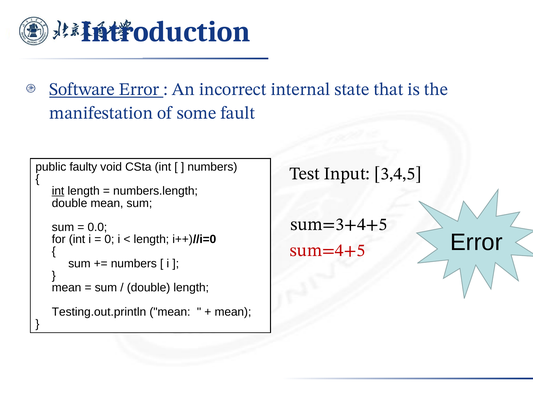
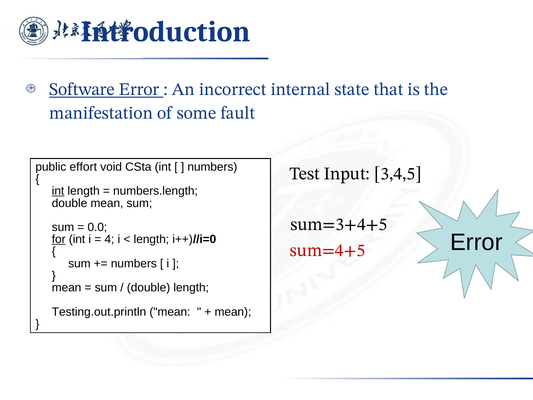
faulty: faulty -> effort (83, 167)
for underline: none -> present (59, 239)
0: 0 -> 4 (109, 239)
